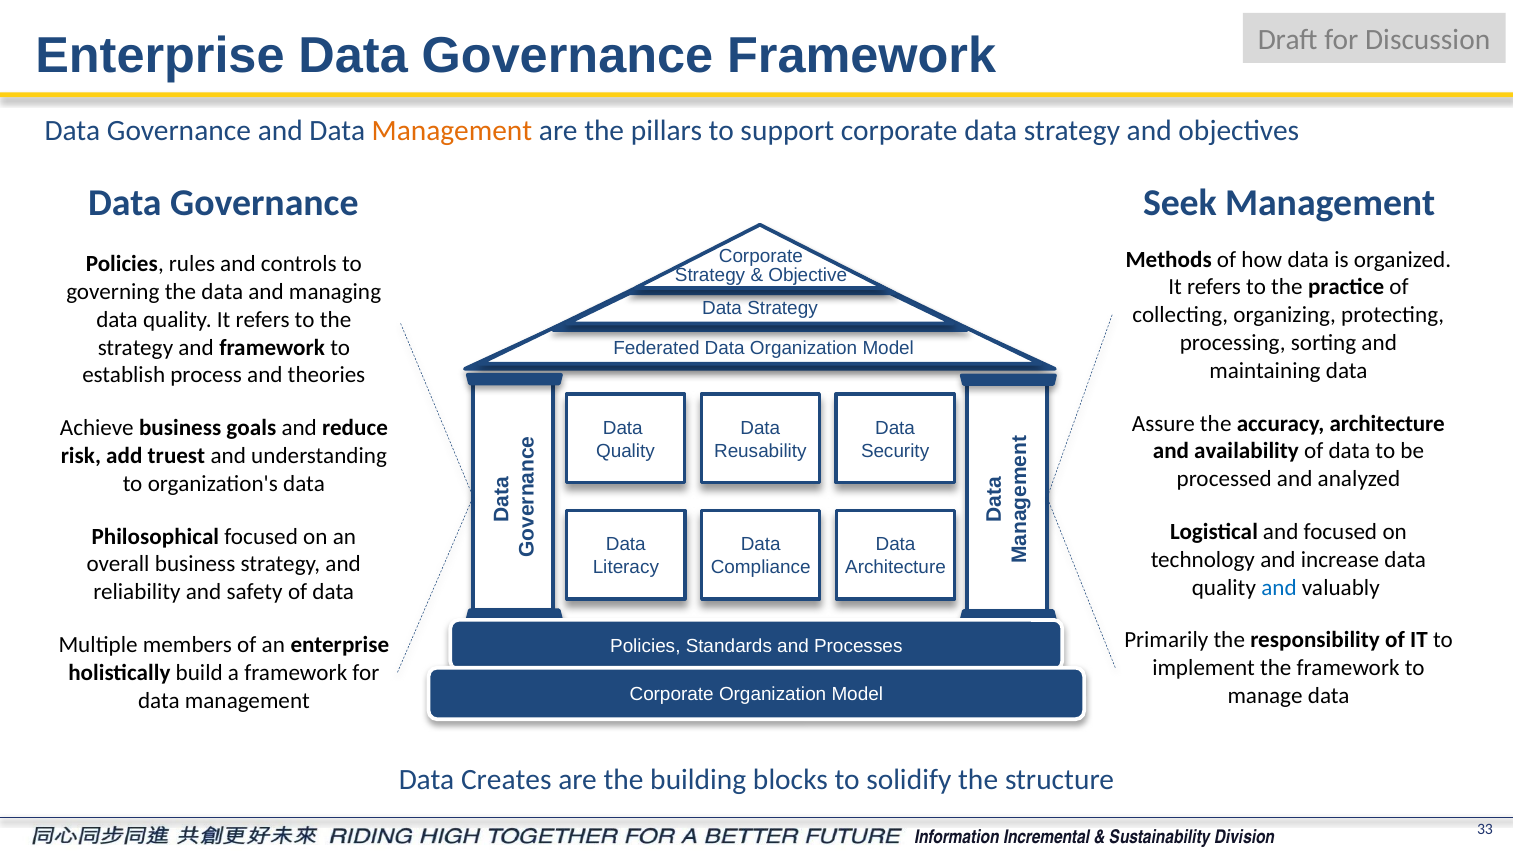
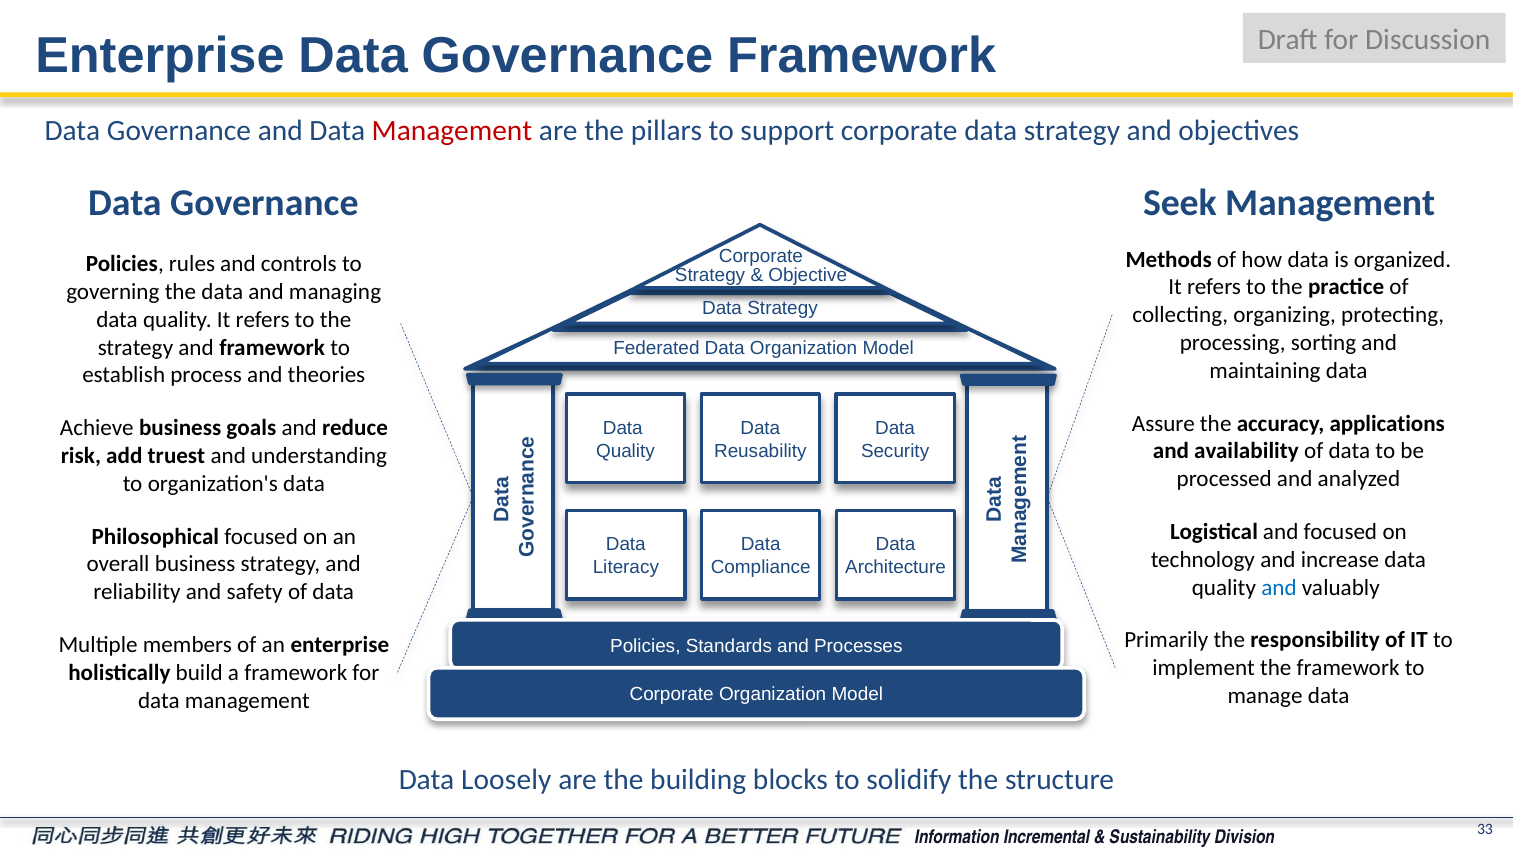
Management colour: orange -> red (452, 131)
accuracy architecture: architecture -> applications (1387, 423)
Creates: Creates -> Loosely (506, 780)
